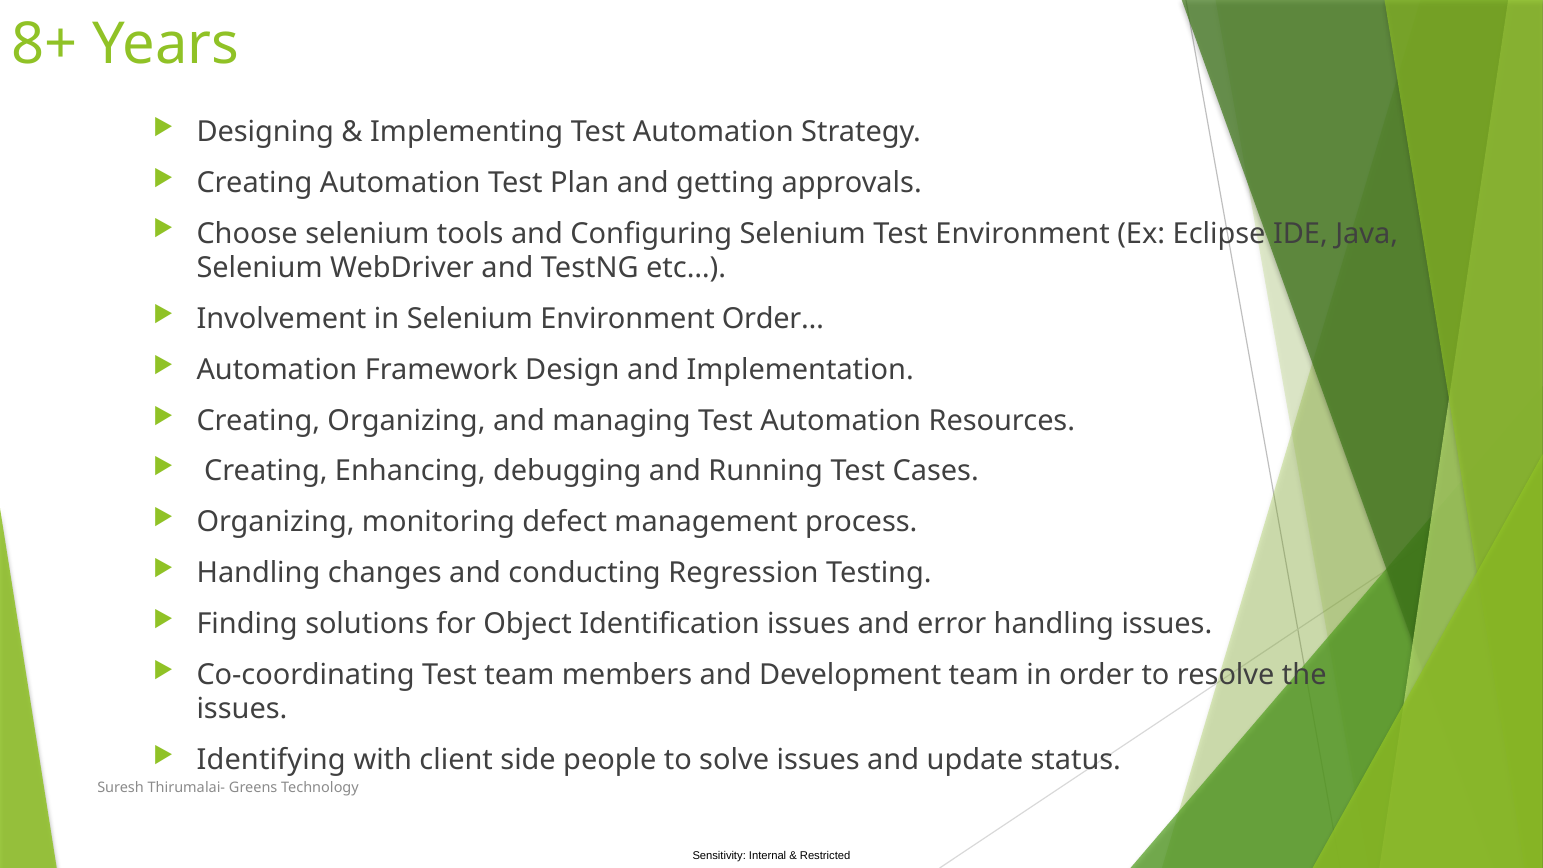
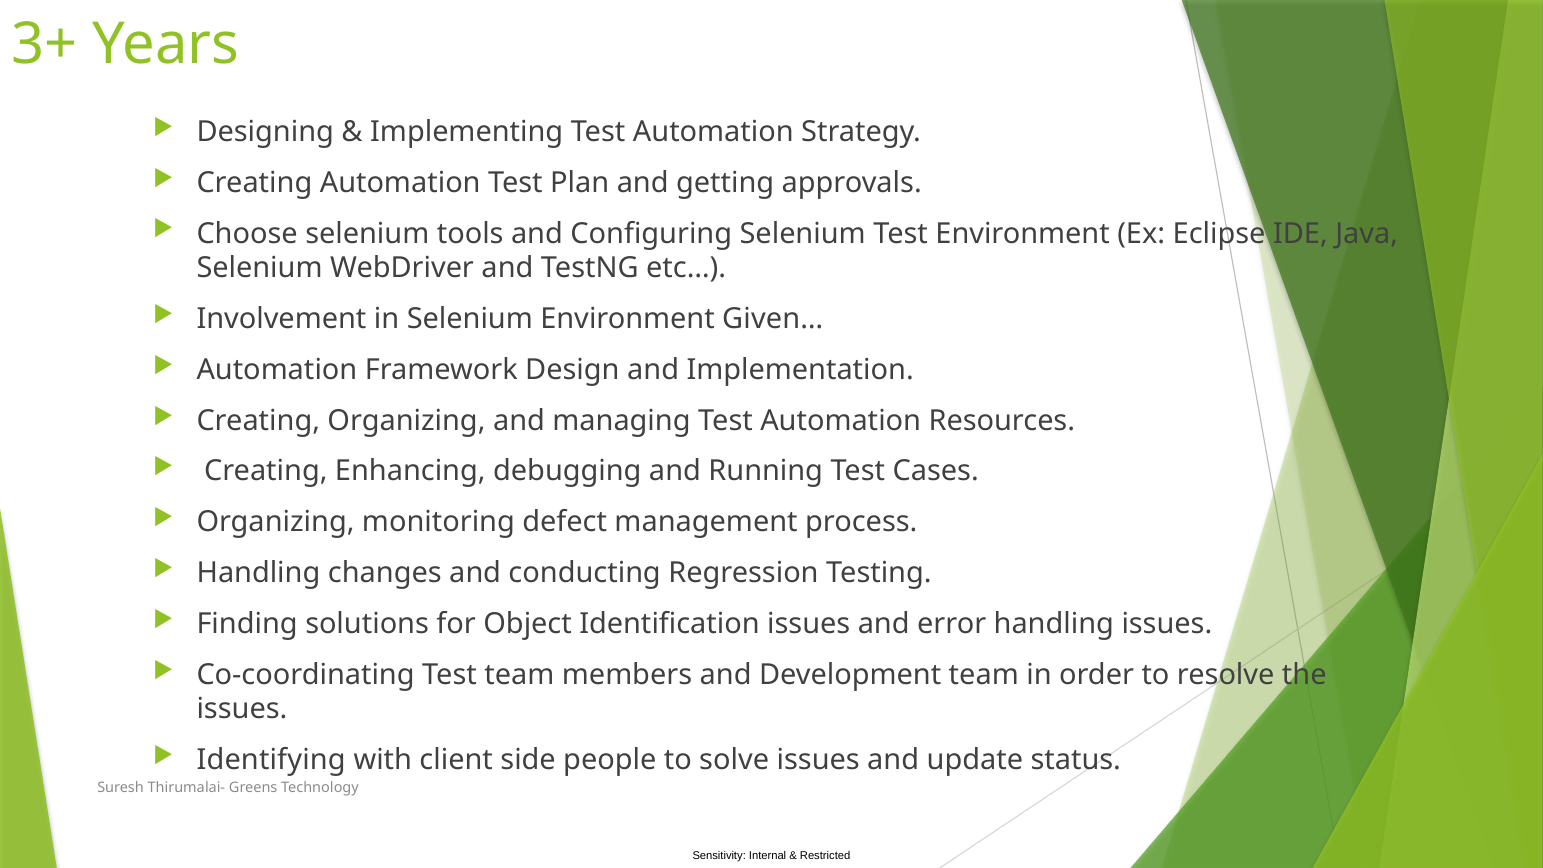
8+: 8+ -> 3+ (45, 45)
Order…: Order… -> Given… (773, 319)
